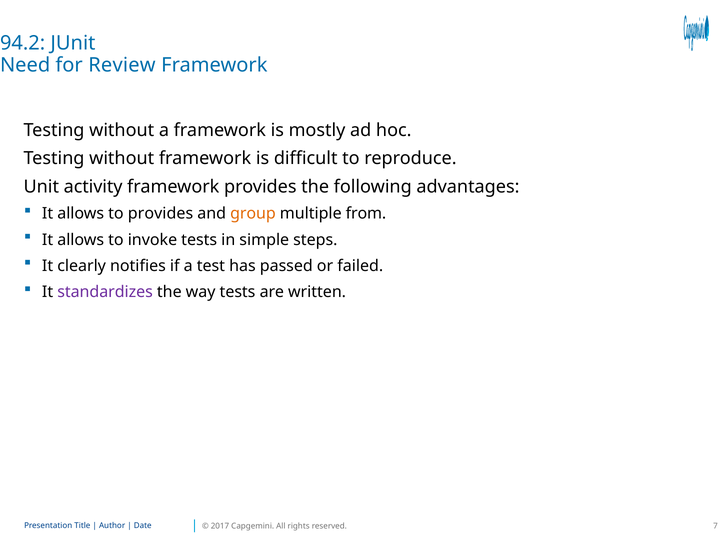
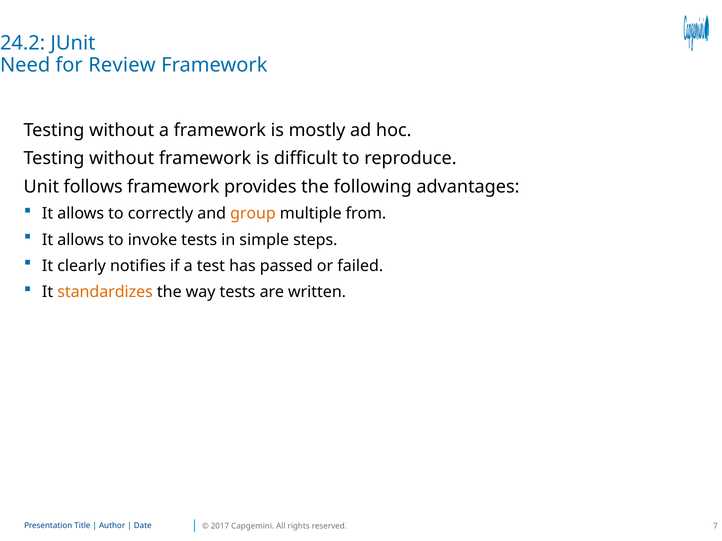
94.2: 94.2 -> 24.2 (23, 43)
activity: activity -> follows (93, 187)
to provides: provides -> correctly (161, 214)
standardizes colour: purple -> orange (105, 292)
